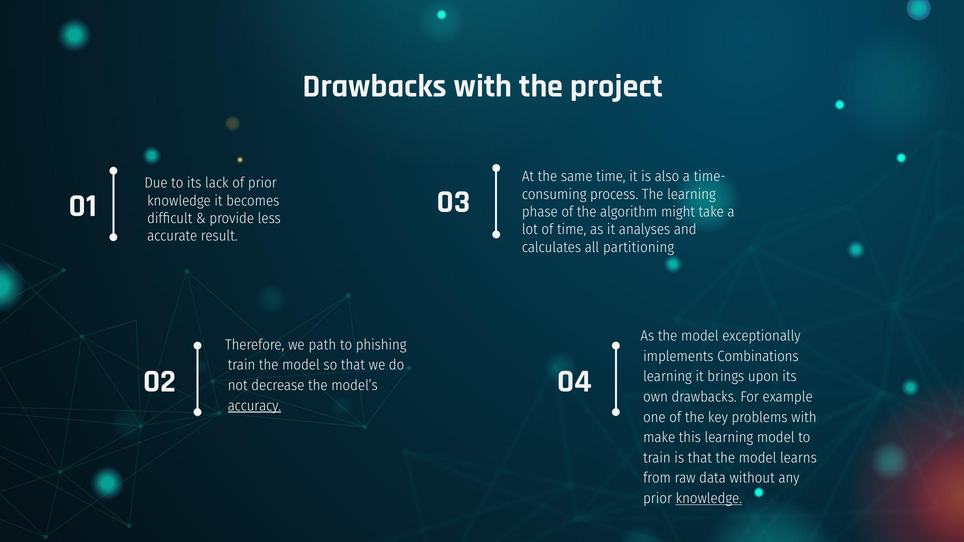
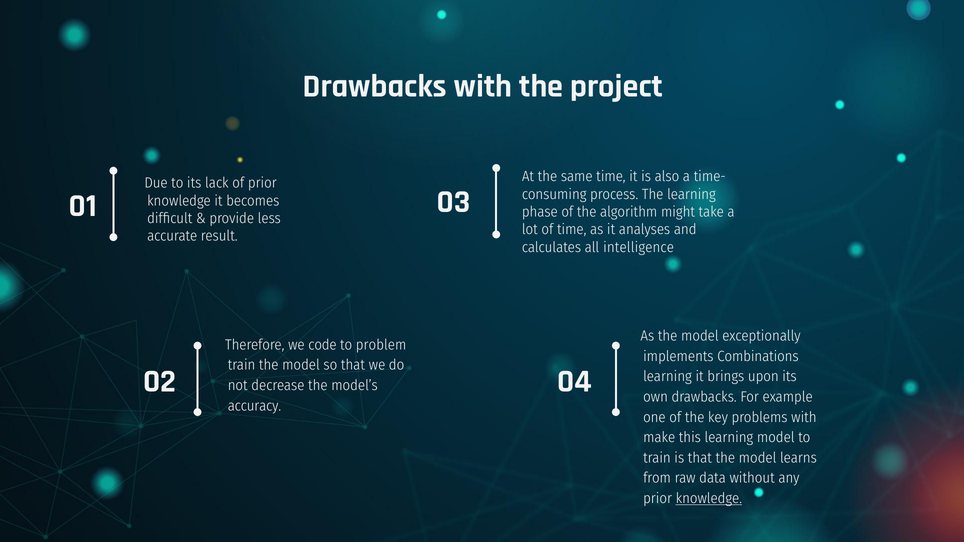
partitioning: partitioning -> intelligence (639, 247)
path: path -> code (322, 345)
phishing: phishing -> problem (381, 345)
accuracy underline: present -> none (255, 406)
